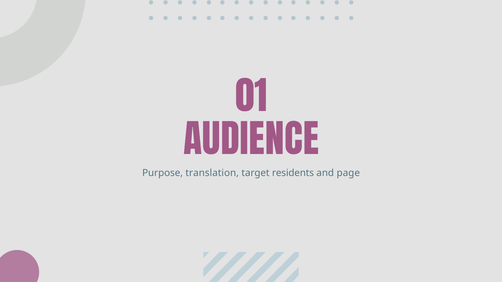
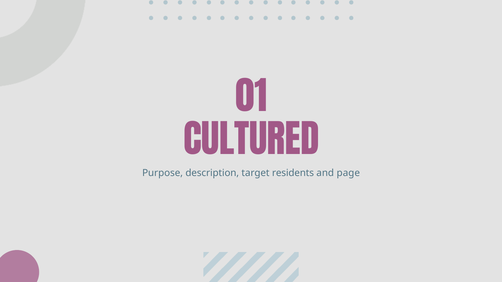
AUDIENCE: AUDIENCE -> CULTURED (251, 142)
translation: translation -> description (212, 173)
